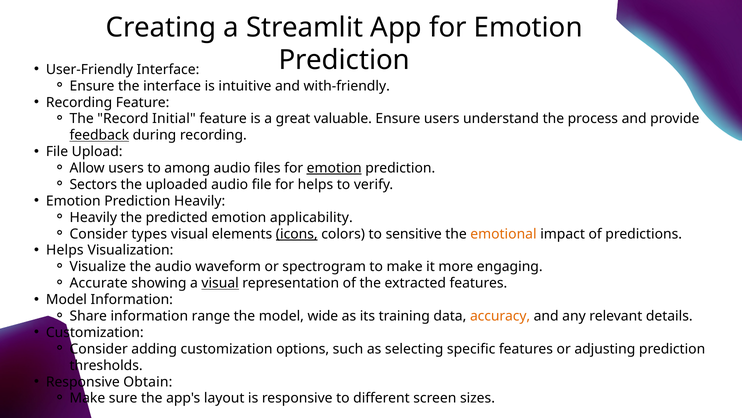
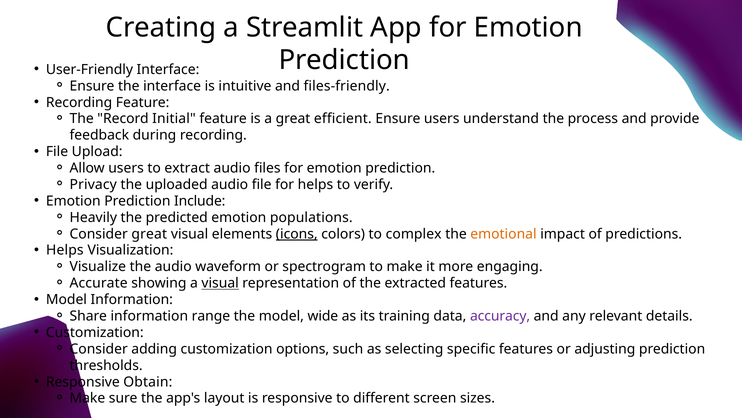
with-friendly: with-friendly -> files-friendly (347, 86)
valuable: valuable -> efficient (343, 119)
feedback underline: present -> none (99, 135)
among: among -> extract (187, 168)
emotion underline: present -> none (334, 168)
Sectors: Sectors -> Privacy (93, 184)
Prediction Heavily: Heavily -> Include (200, 201)
applicability: applicability -> populations (311, 217)
Consider types: types -> great (149, 234)
sensitive: sensitive -> complex (414, 234)
accuracy colour: orange -> purple (500, 316)
